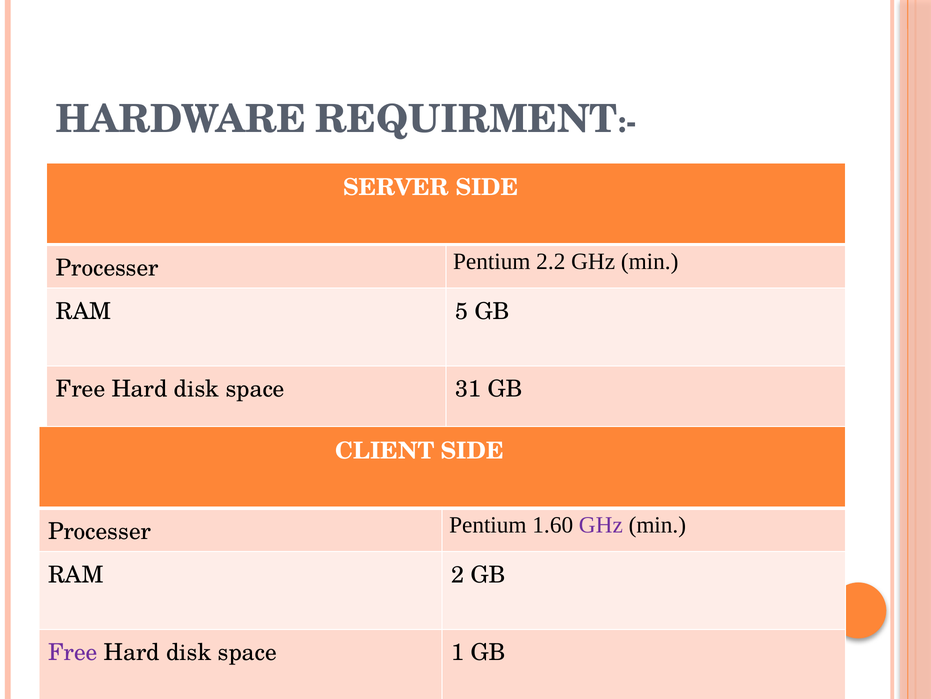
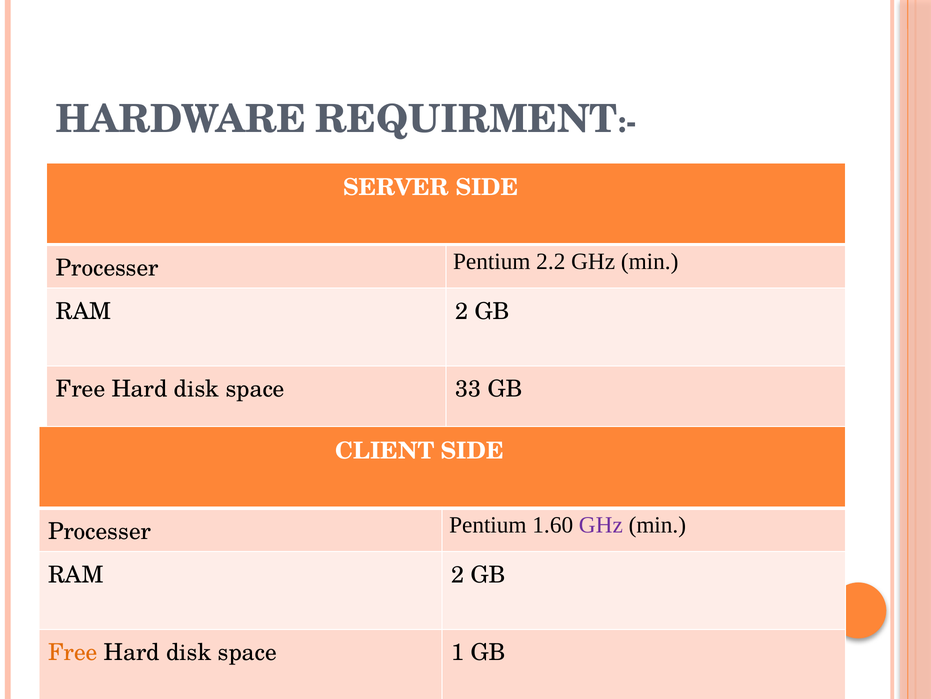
5: 5 -> 2 (462, 311)
31: 31 -> 33 (468, 389)
Free colour: purple -> orange (73, 652)
